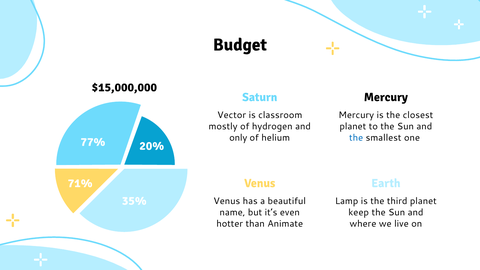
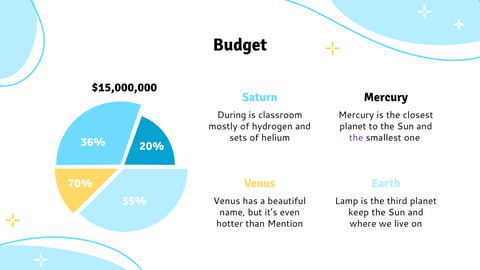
Vector: Vector -> During (232, 115)
only: only -> sets (238, 138)
the colour: blue -> purple (356, 138)
77%: 77% -> 36% (93, 142)
71%: 71% -> 70% (80, 183)
Animate: Animate -> Mention (285, 224)
